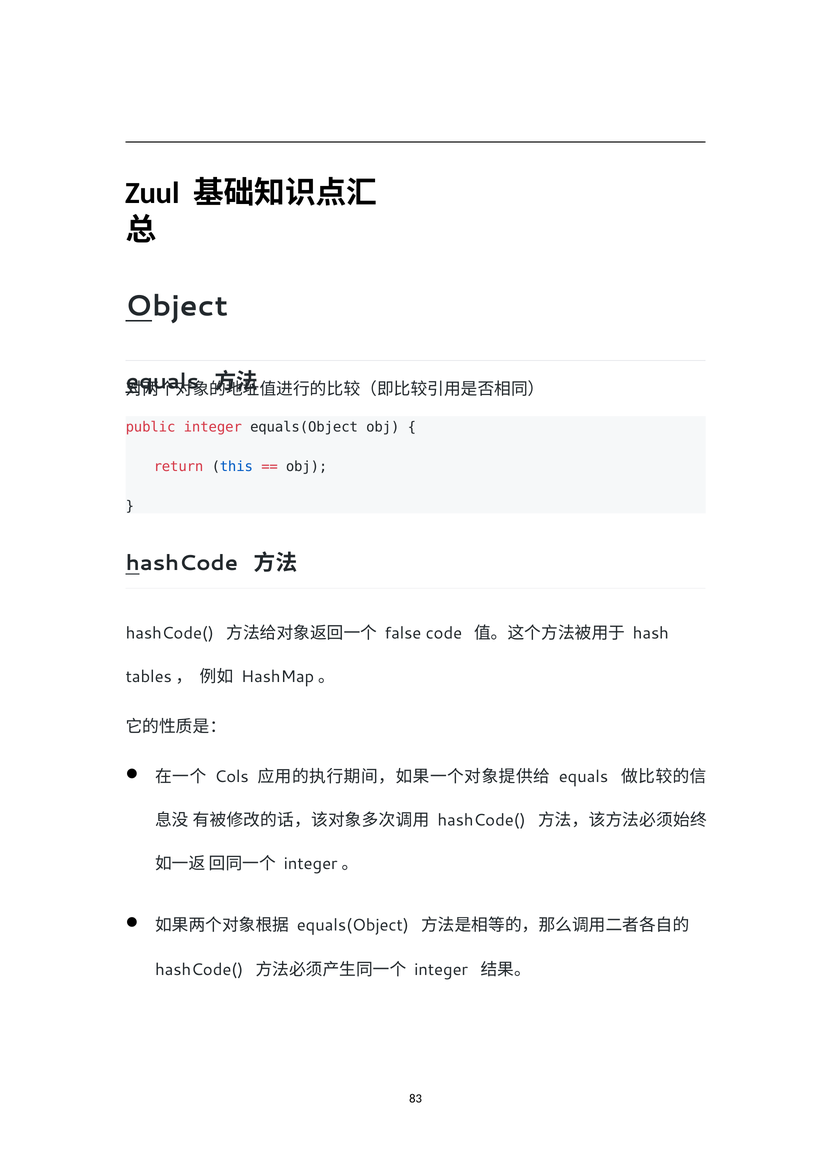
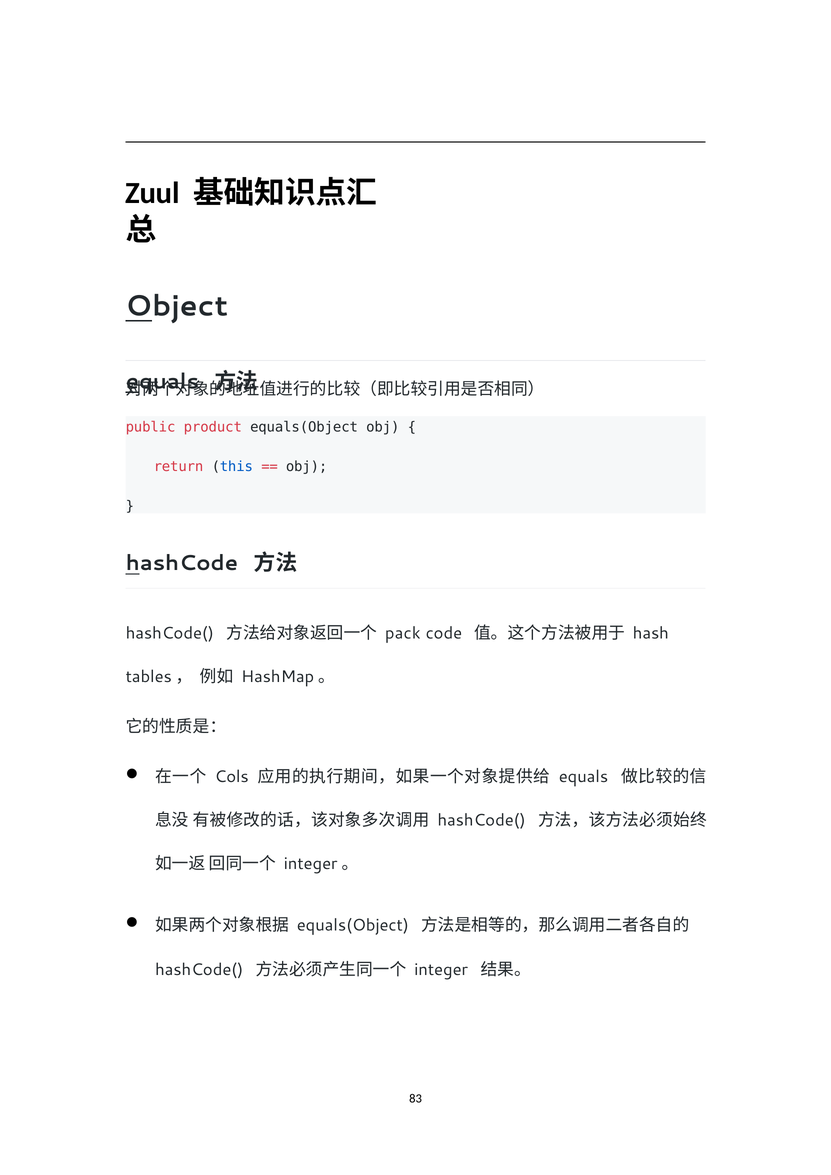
public integer: integer -> product (213, 427)
false: false -> pack (403, 634)
